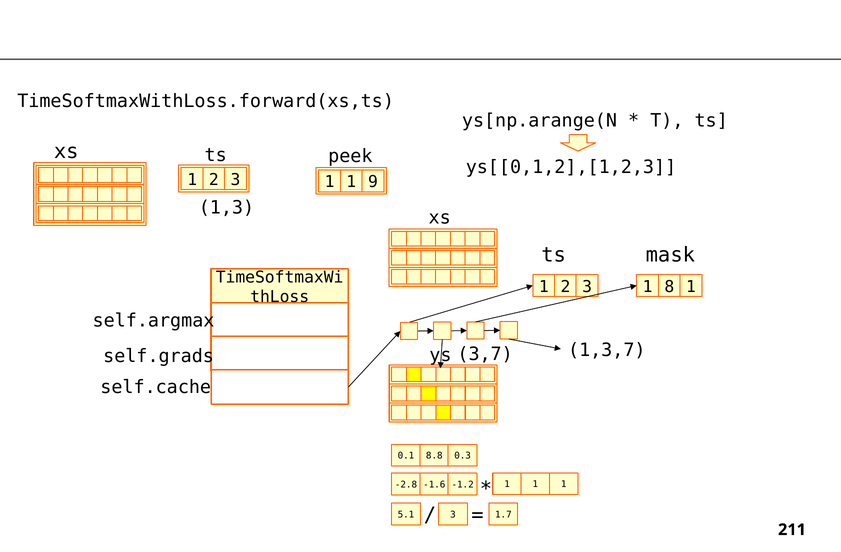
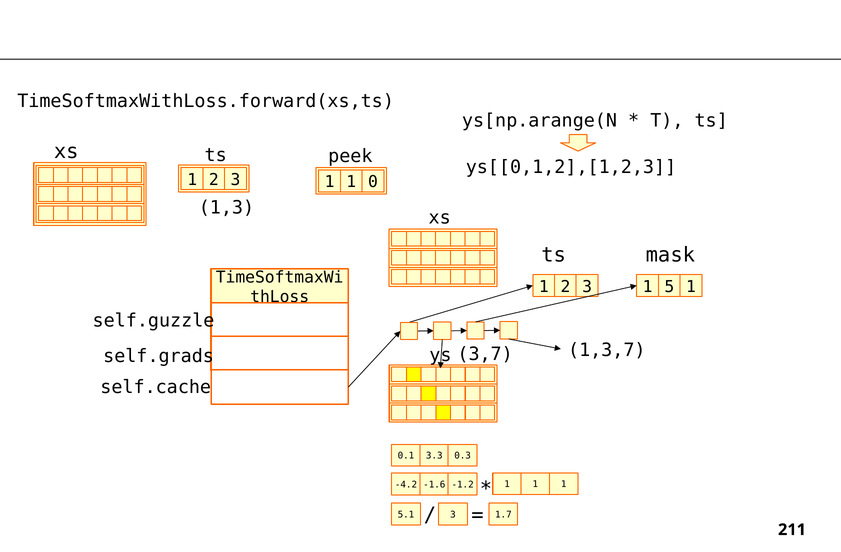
9: 9 -> 0 (373, 182)
8: 8 -> 5 (669, 287)
self.argmax: self.argmax -> self.guzzle (153, 321)
8.8: 8.8 -> 3.3 (434, 456)
-2.8: -2.8 -> -4.2 (406, 485)
